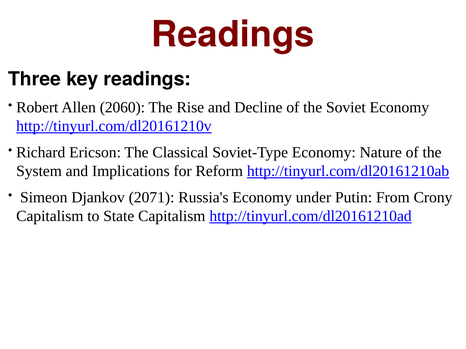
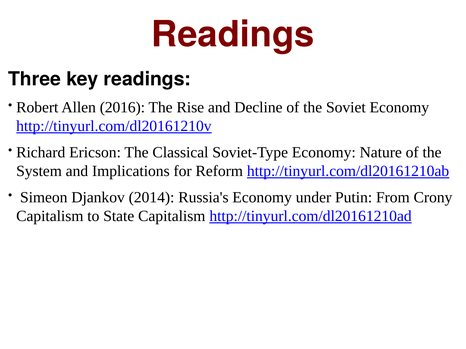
2060: 2060 -> 2016 (122, 108)
2071: 2071 -> 2014 (152, 198)
